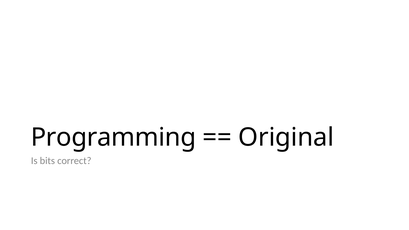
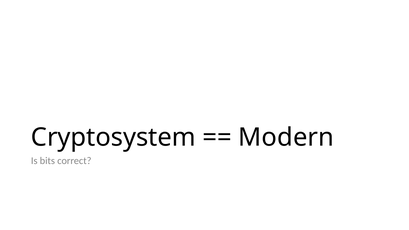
Programming: Programming -> Cryptosystem (113, 138)
Original: Original -> Modern (286, 138)
